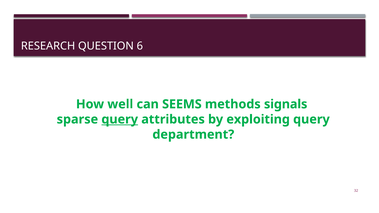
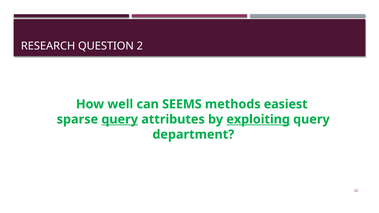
6: 6 -> 2 (140, 46)
signals: signals -> easiest (286, 104)
exploiting underline: none -> present (258, 119)
